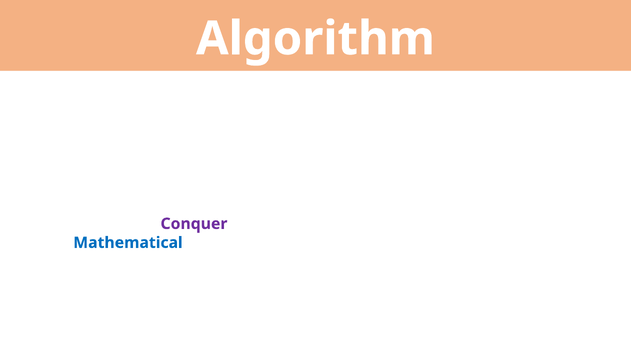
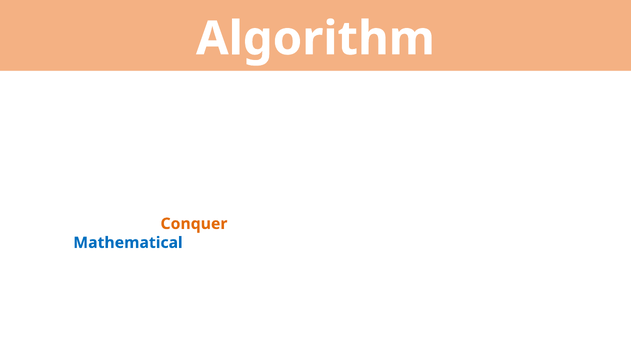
Conquer colour: purple -> orange (194, 224)
